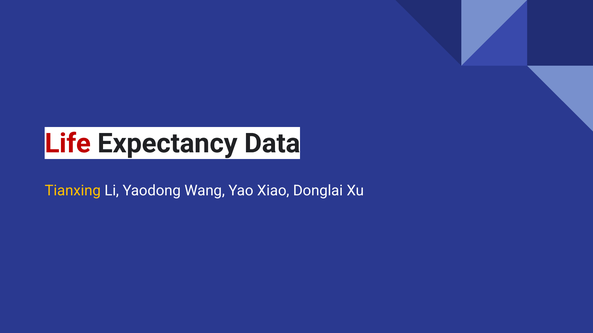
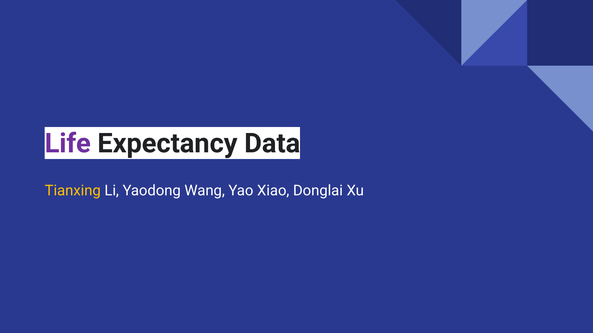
Life colour: red -> purple (68, 144)
